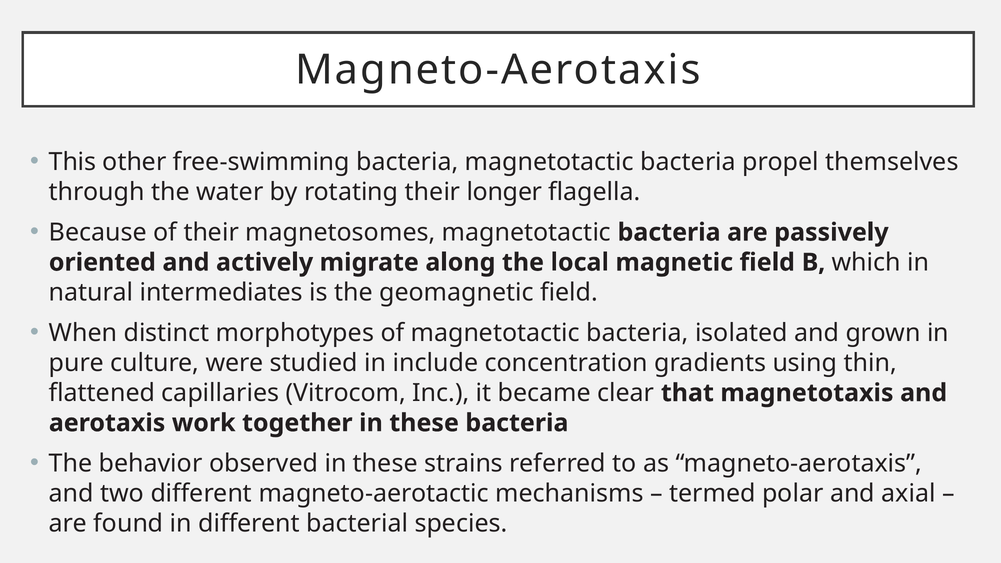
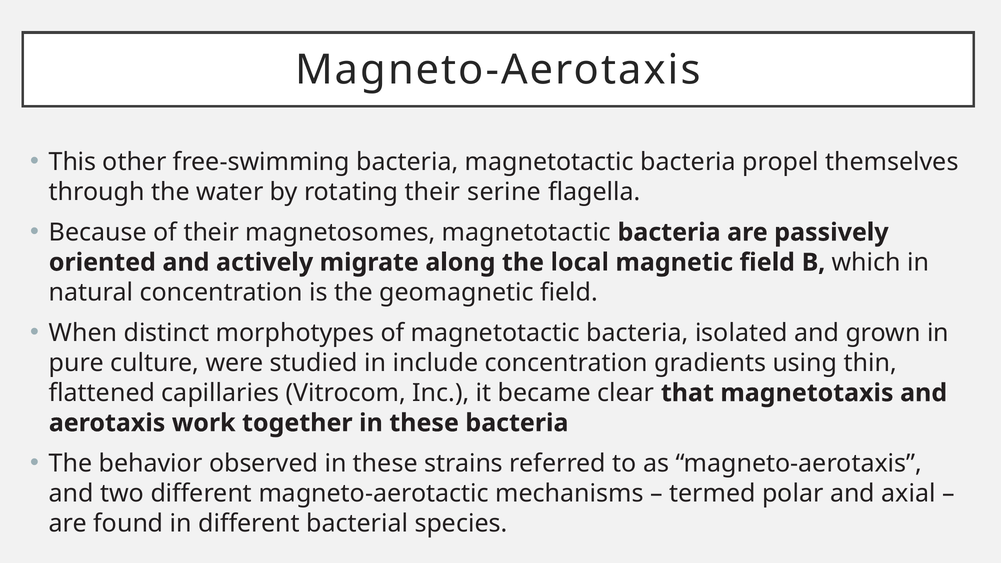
longer: longer -> serine (504, 192)
natural intermediates: intermediates -> concentration (221, 292)
